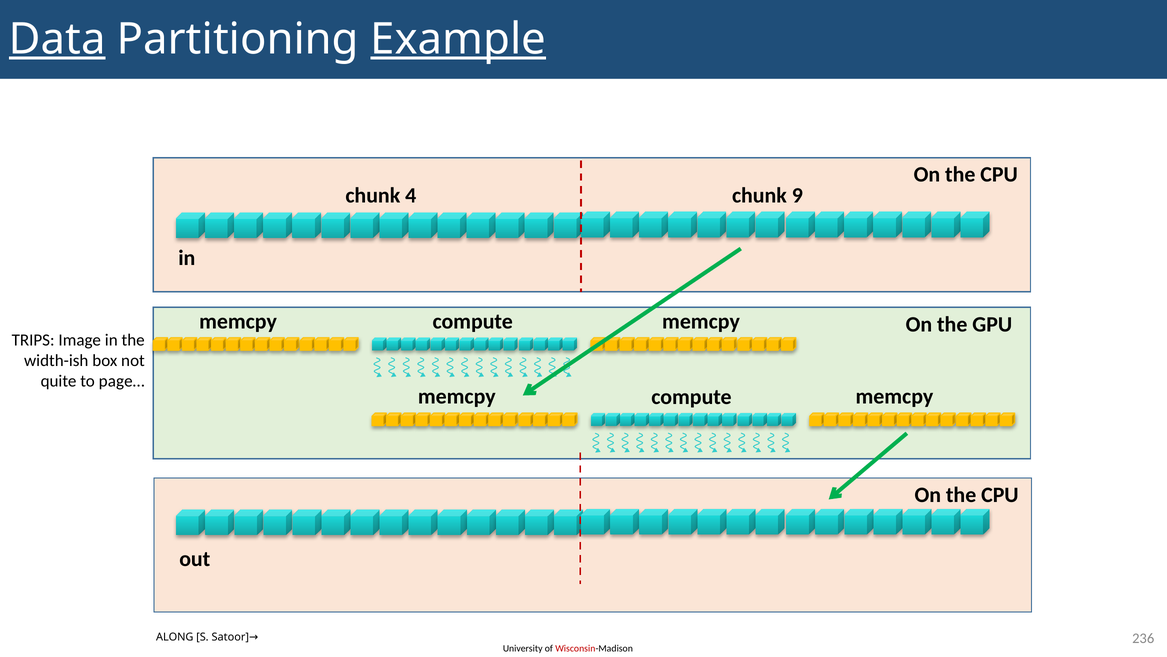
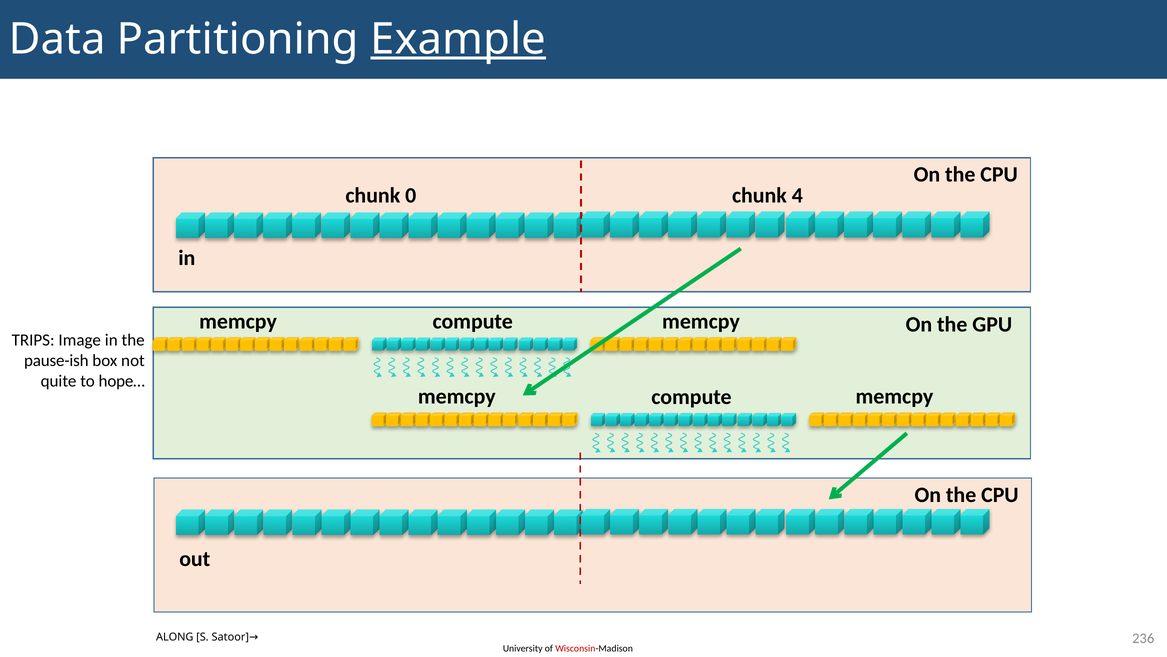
Data underline: present -> none (57, 39)
4: 4 -> 0 (411, 195)
9: 9 -> 4 (797, 195)
width-ish: width-ish -> pause-ish (56, 360)
page…: page… -> hope… (122, 381)
